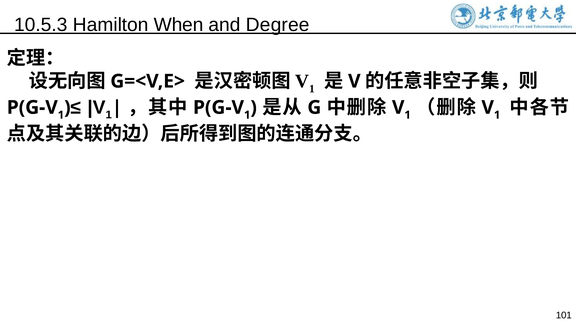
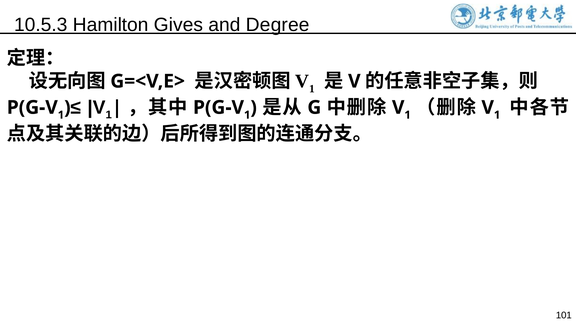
When: When -> Gives (179, 25)
